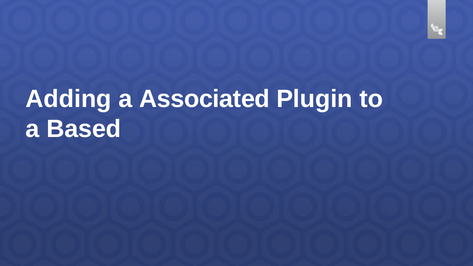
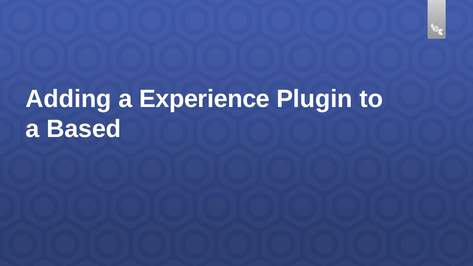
Associated: Associated -> Experience (204, 99)
